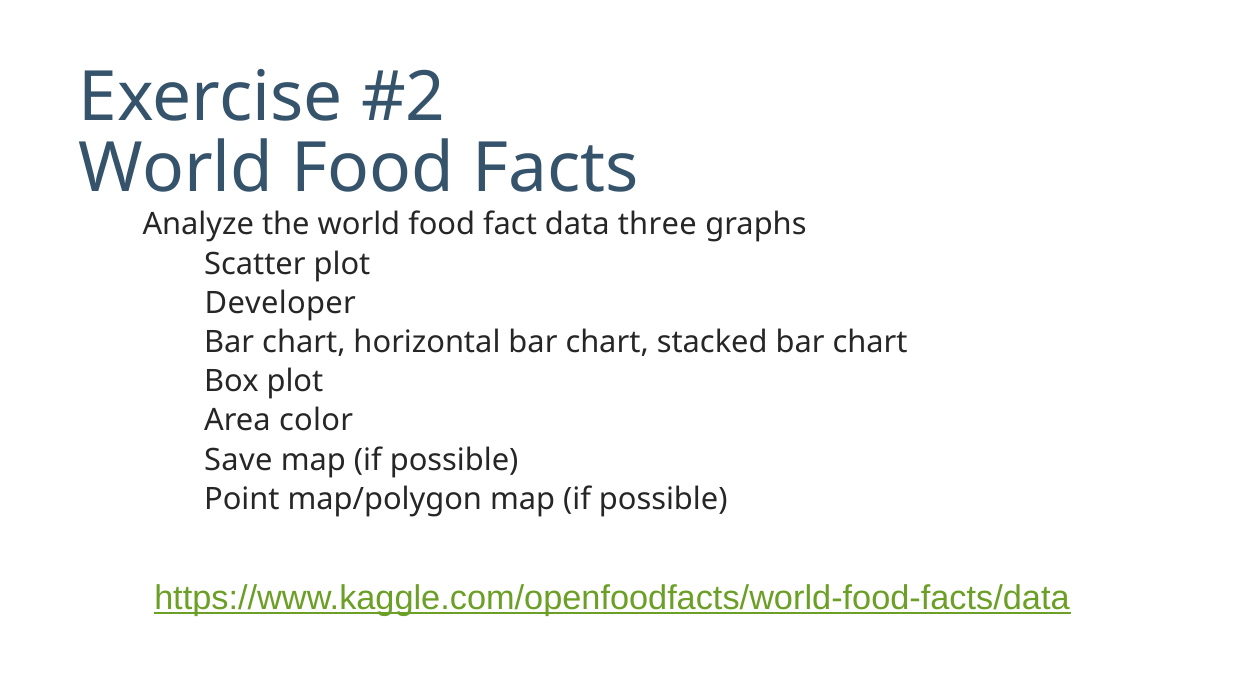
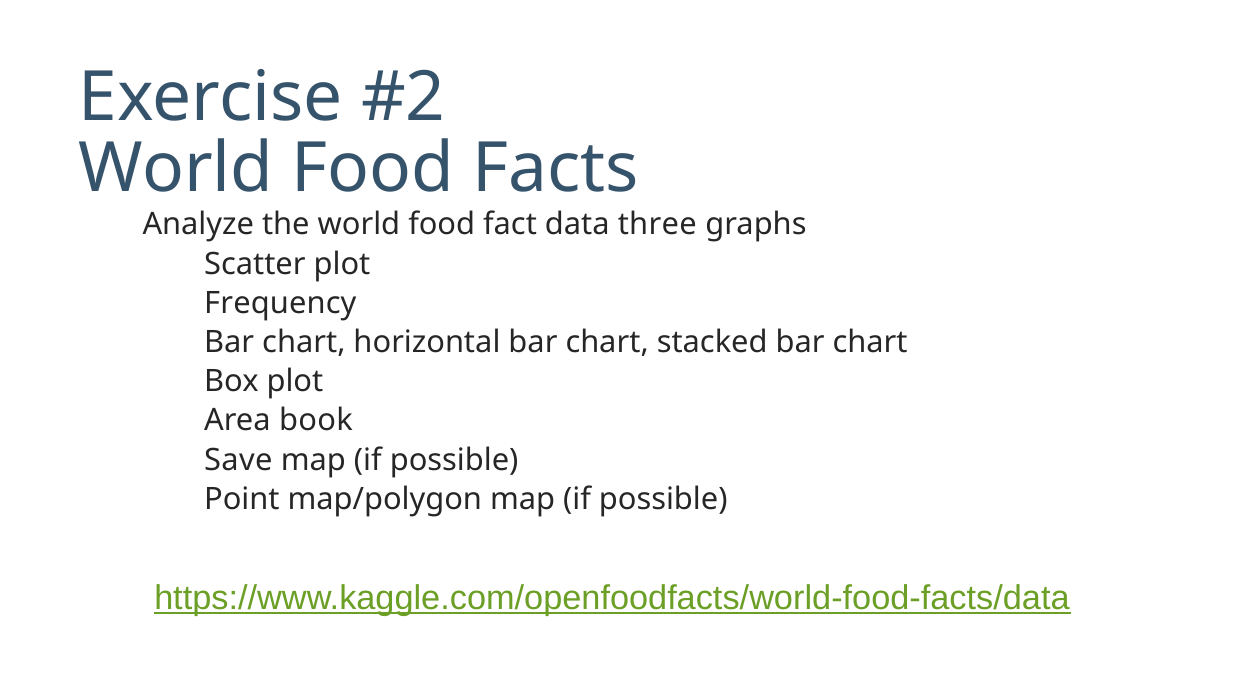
Developer: Developer -> Frequency (280, 303)
color: color -> book (316, 421)
